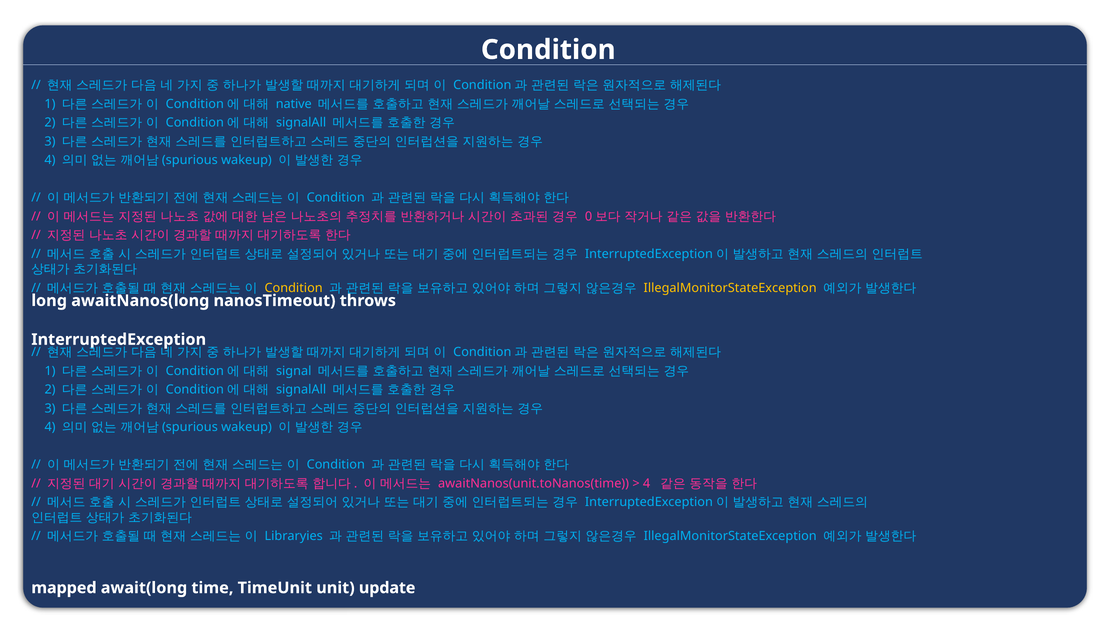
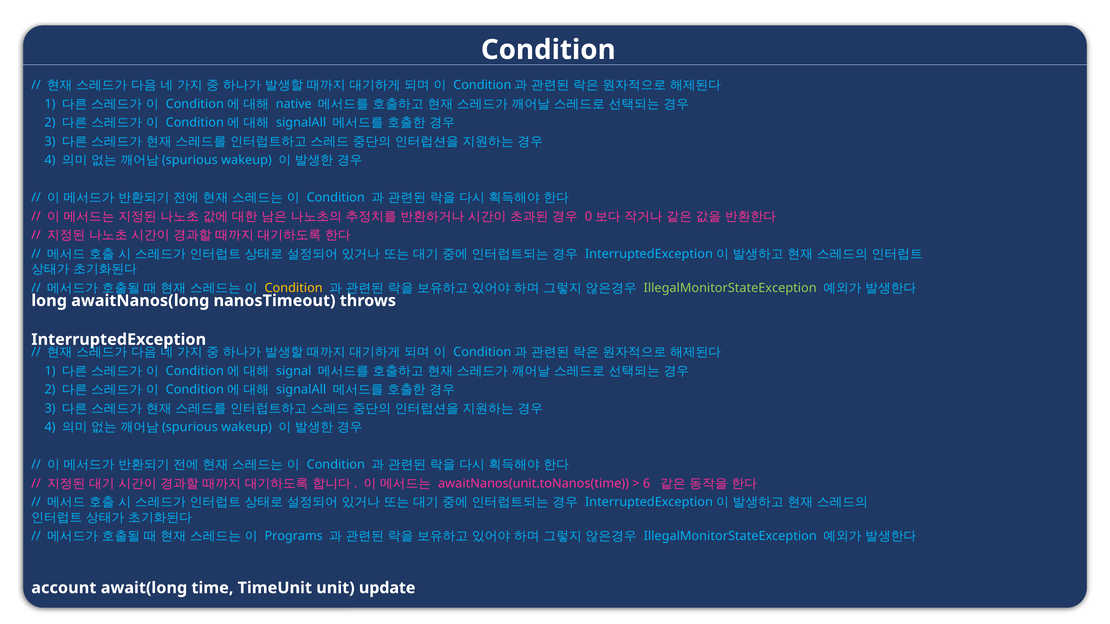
IllegalMonitorStateException colour: yellow -> light green (730, 288)
4: 4 -> 6 (647, 484)
Libraryies: Libraryies -> Programs (294, 536)
mapped: mapped -> account (64, 588)
